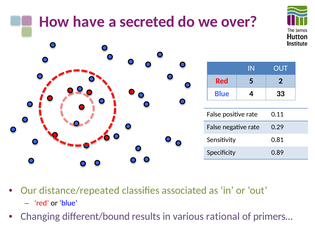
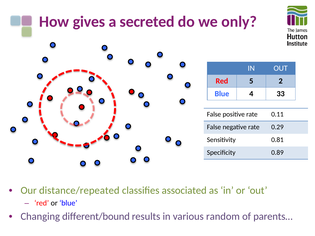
have: have -> gives (89, 22)
over: over -> only (239, 22)
rational: rational -> random (223, 217)
primers…: primers… -> parents… (273, 217)
